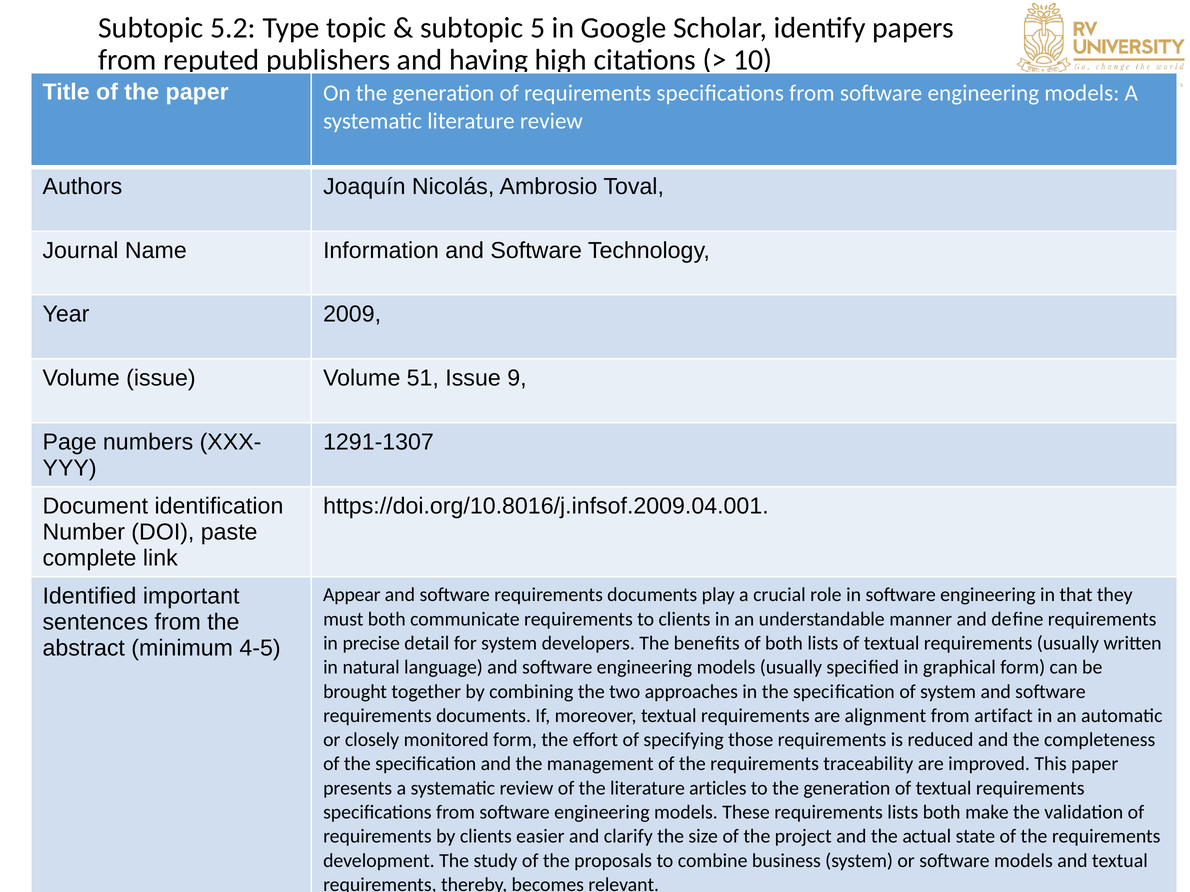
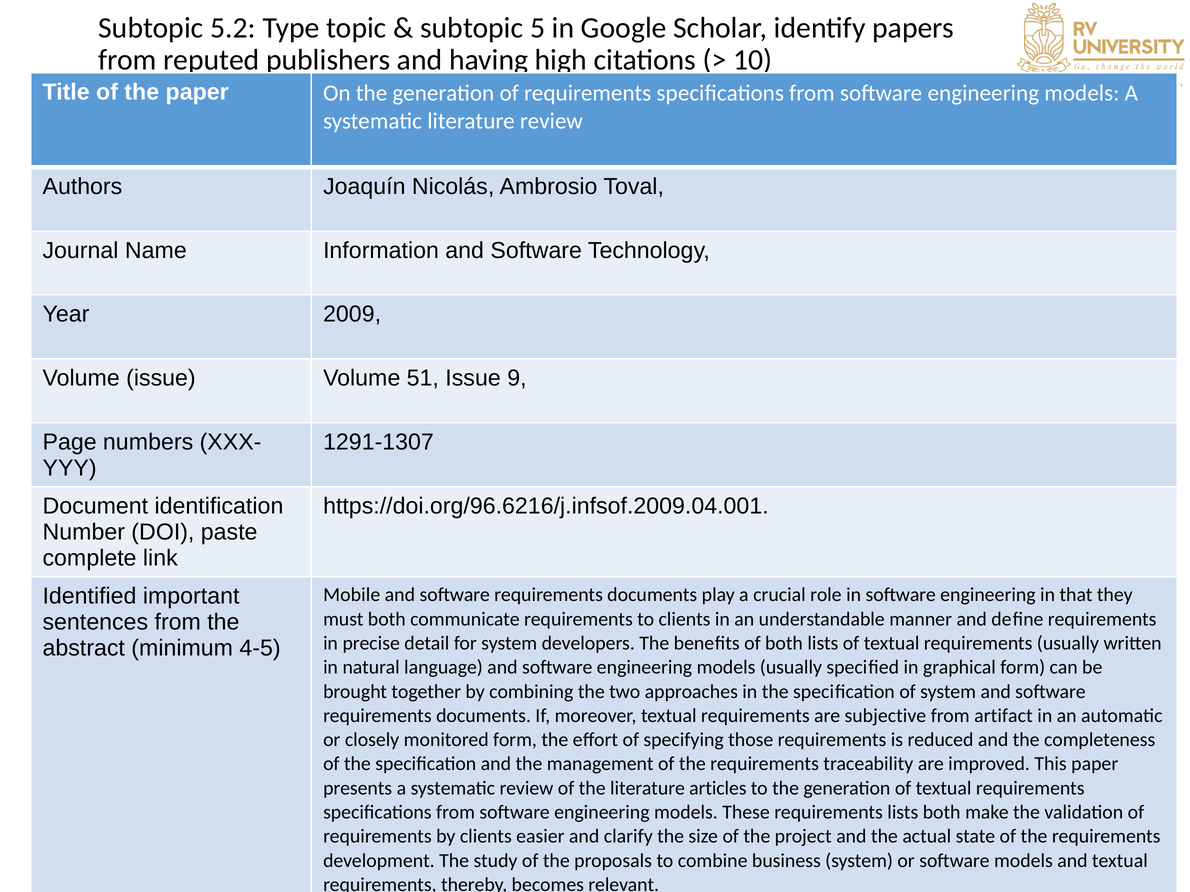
https://doi.org/10.8016/j.infsof.2009.04.001: https://doi.org/10.8016/j.infsof.2009.04.001 -> https://doi.org/96.6216/j.infsof.2009.04.001 (546, 506)
Appear: Appear -> Mobile (352, 595)
alignment: alignment -> subjective (885, 716)
